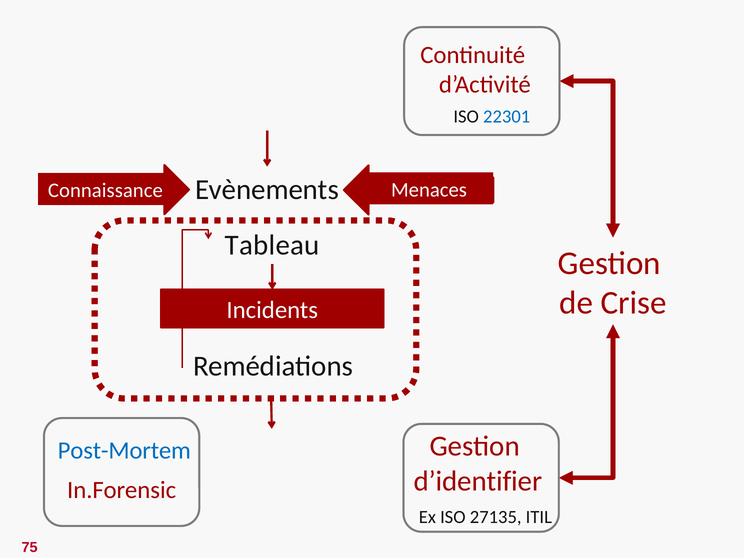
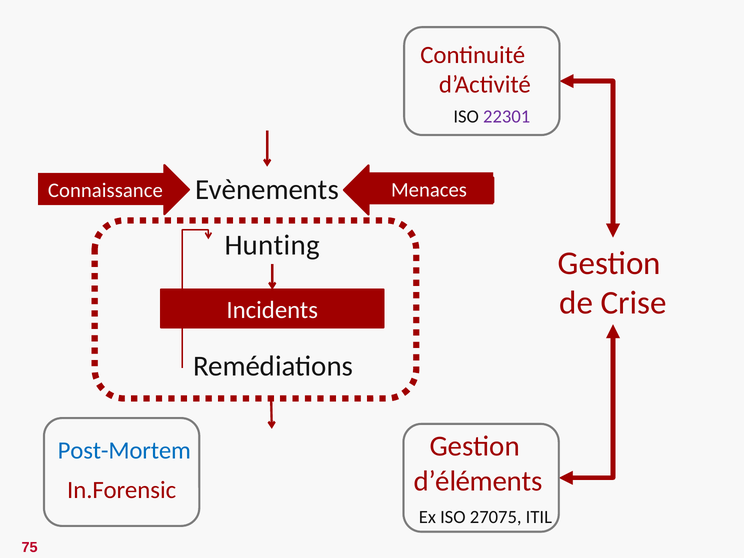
22301 colour: blue -> purple (507, 117)
Tableau: Tableau -> Hunting (272, 245)
d’identifier: d’identifier -> d’éléments (478, 481)
27135: 27135 -> 27075 (496, 517)
